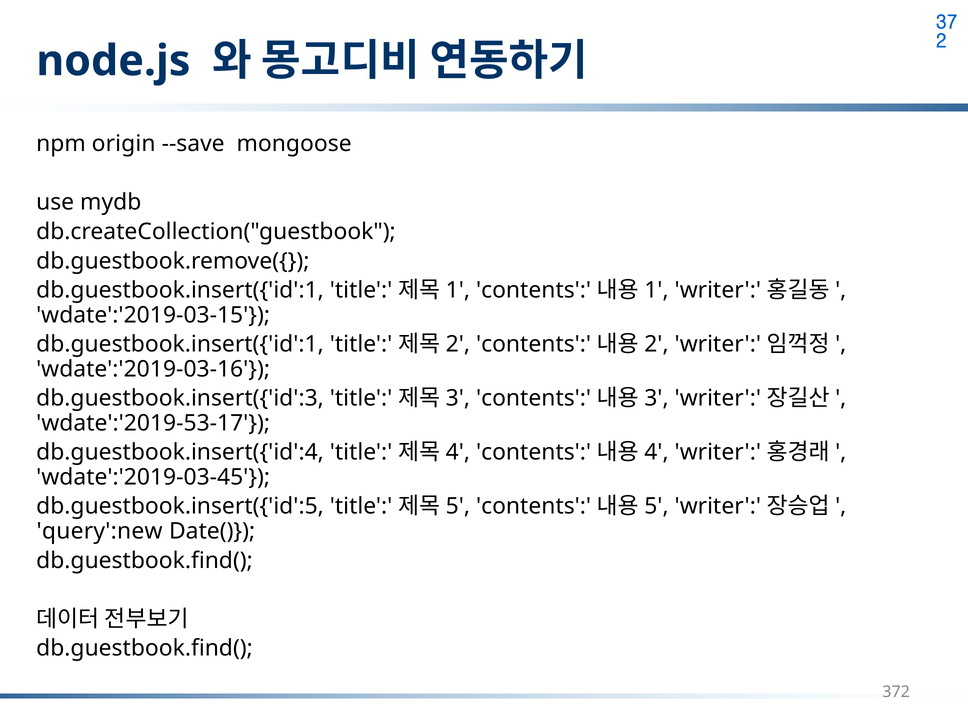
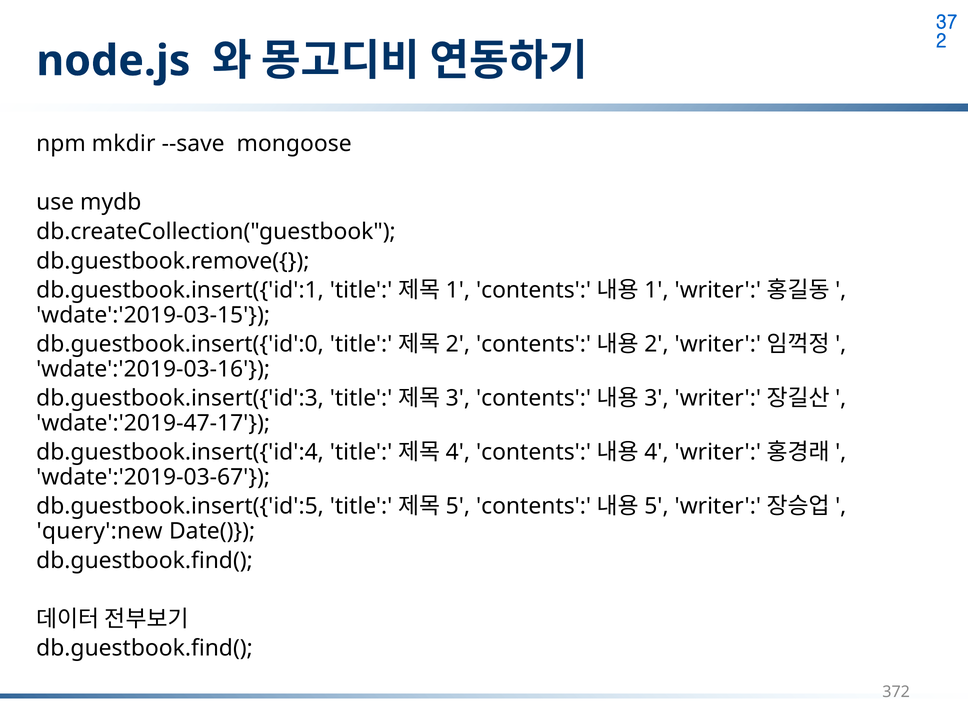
origin: origin -> mkdir (124, 144)
db.guestbook.insert({'id':1: db.guestbook.insert({'id':1 -> db.guestbook.insert({'id':0 (180, 344)
wdate':'2019-53-17: wdate':'2019-53-17 -> wdate':'2019-47-17 (153, 423)
wdate':'2019-03-45: wdate':'2019-03-45 -> wdate':'2019-03-67 (153, 477)
